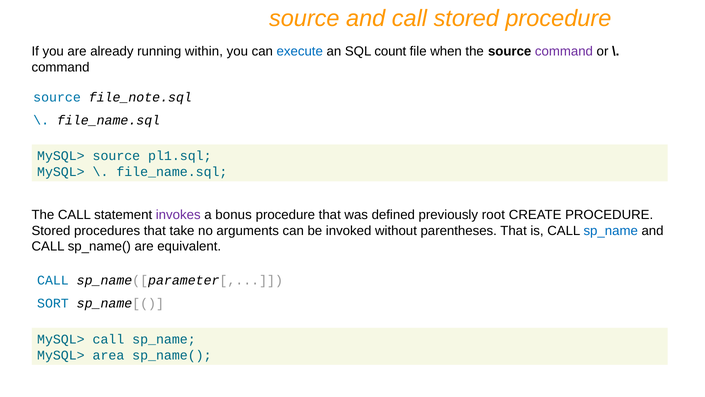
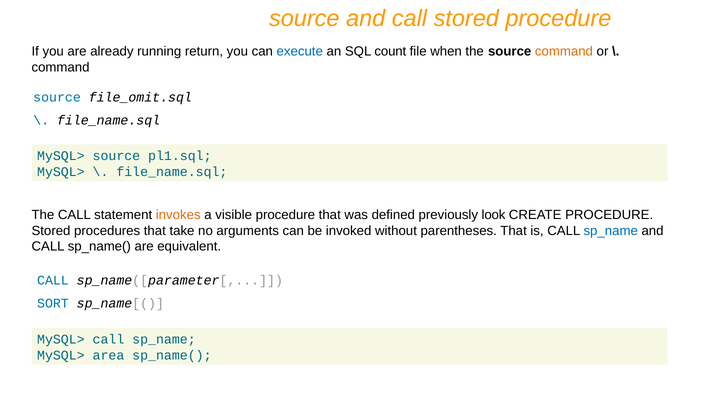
within: within -> return (204, 51)
command colour: purple -> orange (564, 51)
file_note.sql: file_note.sql -> file_omit.sql (140, 97)
invokes colour: purple -> orange (178, 215)
bonus: bonus -> visible (234, 215)
root: root -> look (494, 215)
